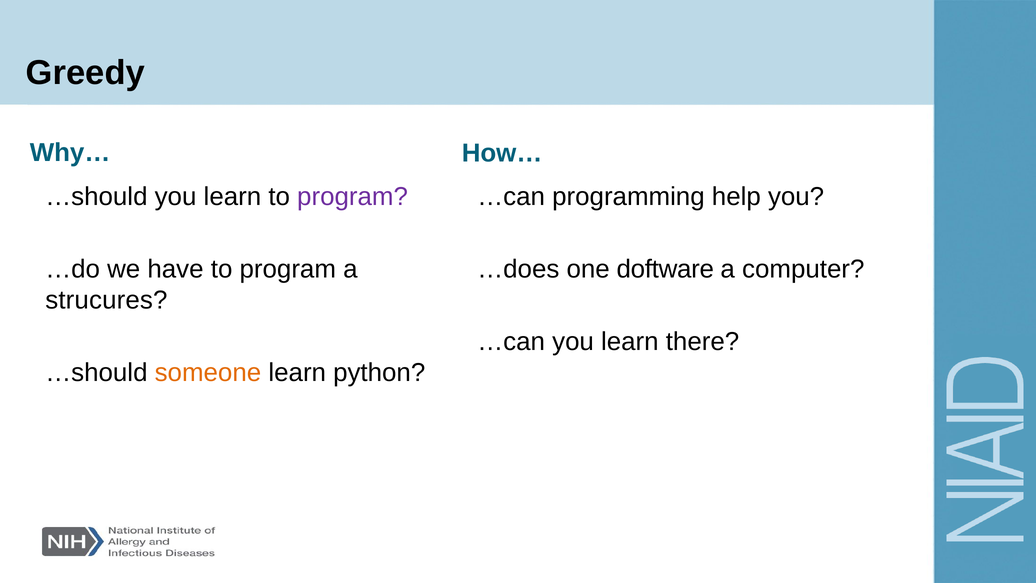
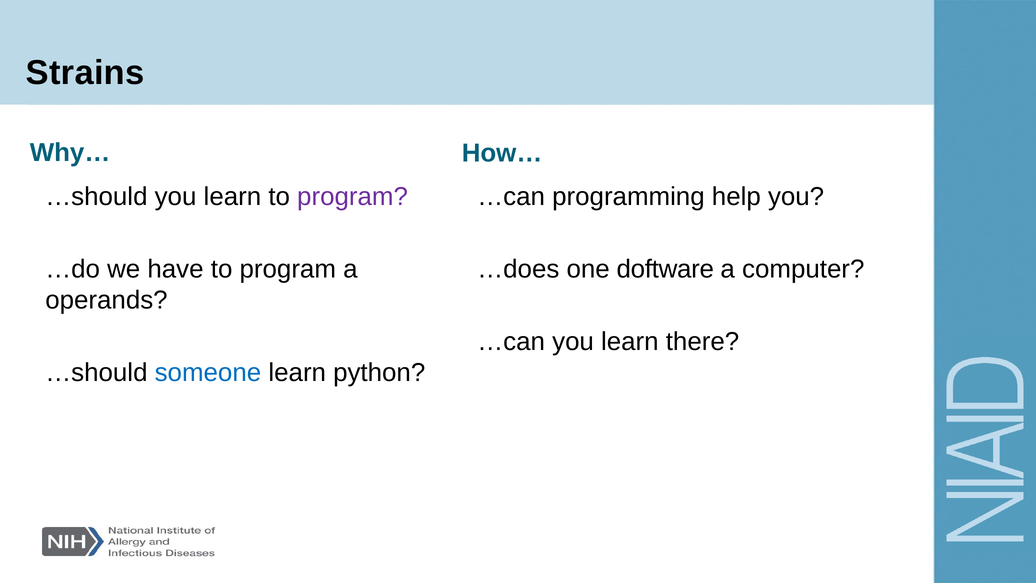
Greedy: Greedy -> Strains (85, 73)
strucures: strucures -> operands (106, 300)
someone colour: orange -> blue (208, 372)
